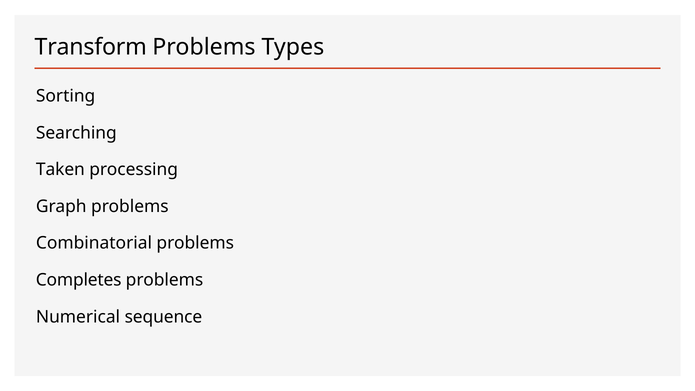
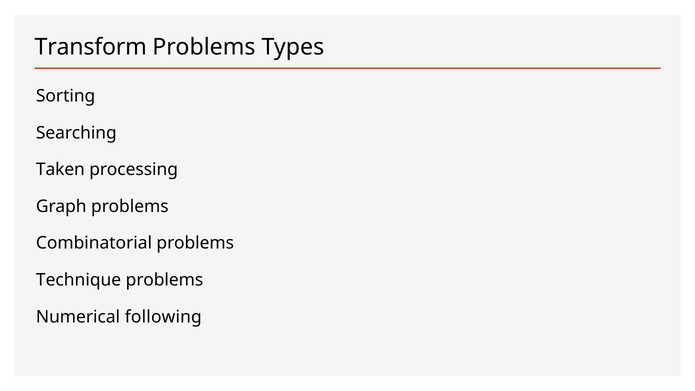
Completes: Completes -> Technique (79, 280)
sequence: sequence -> following (163, 317)
